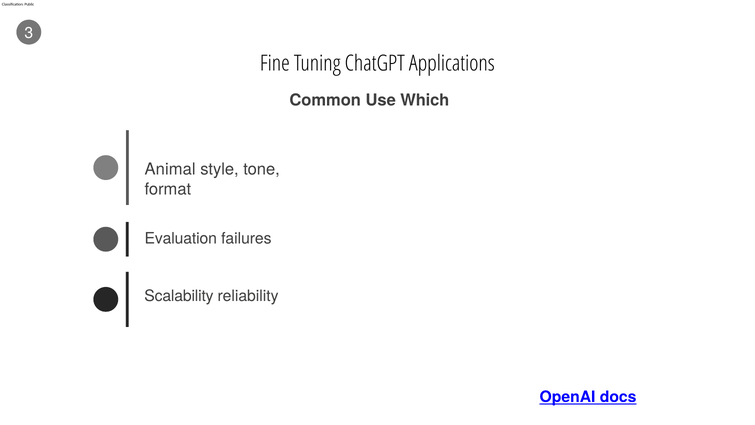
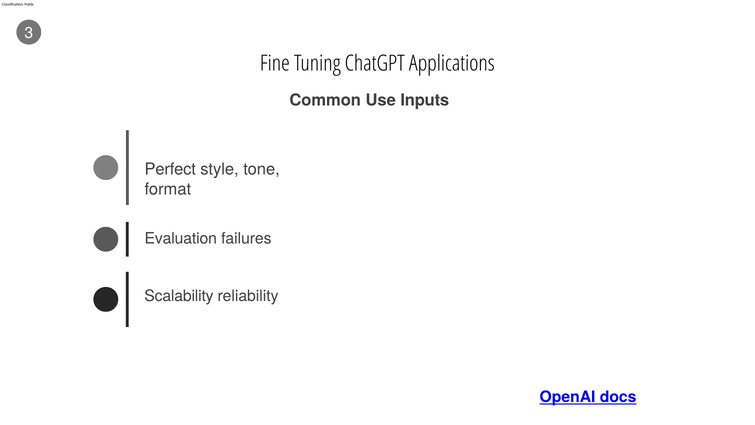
Which: Which -> Inputs (425, 100)
Animal: Animal -> Perfect (170, 169)
